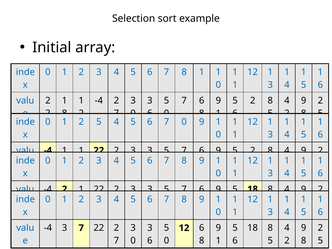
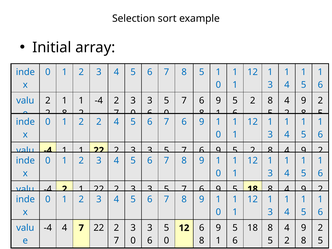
7 8 1: 1 -> 5 (202, 72)
1 2 5: 5 -> 2 (99, 122)
6 7 0: 0 -> 6 (184, 122)
-4 3: 3 -> 4 (65, 228)
